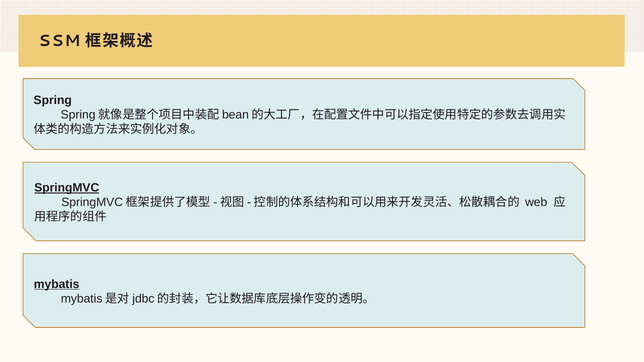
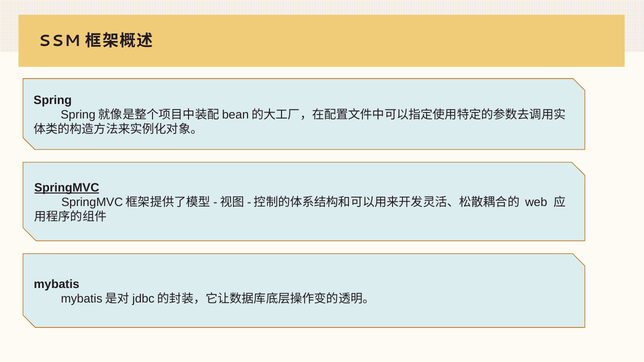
mybatis underline: present -> none (57, 284)
